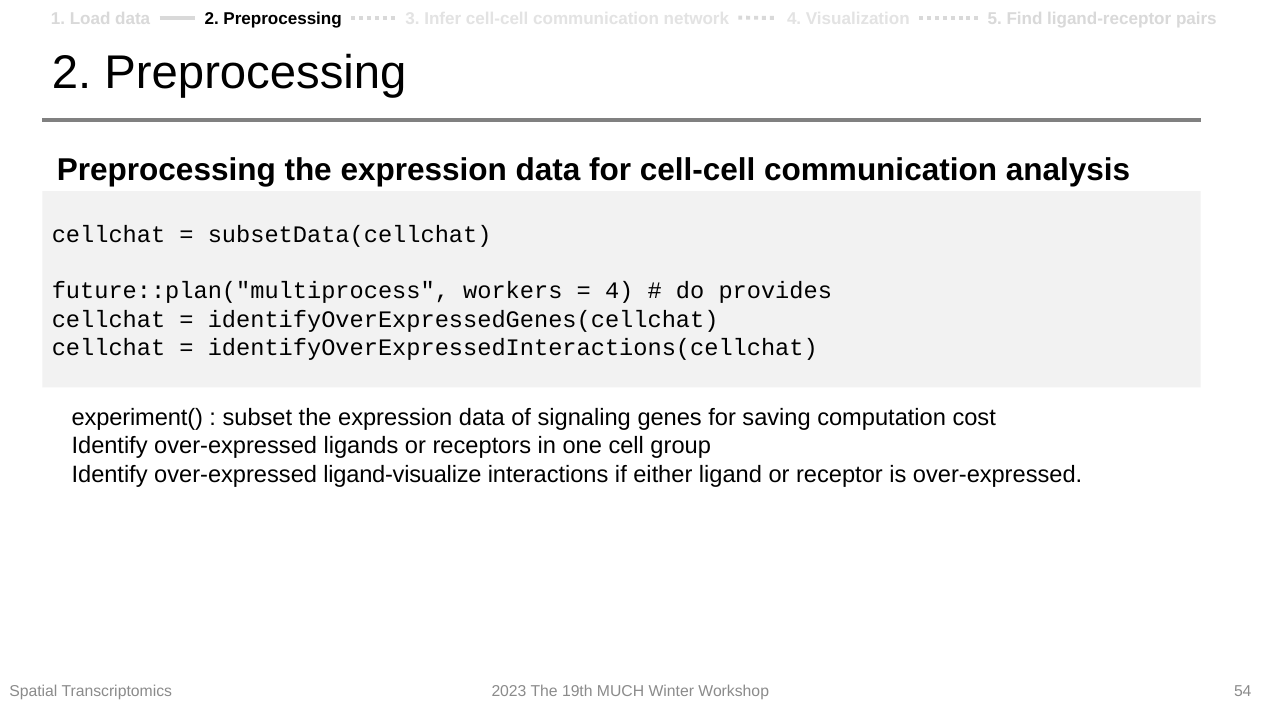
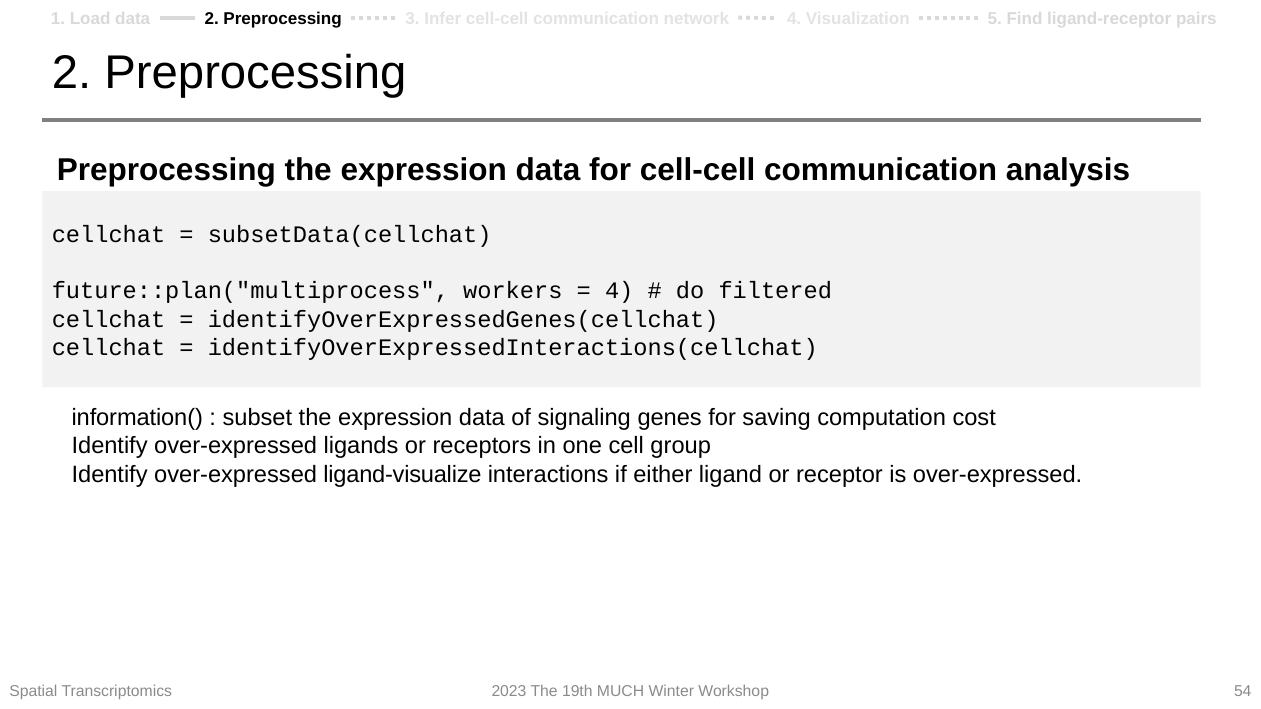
provides: provides -> filtered (775, 291)
experiment(: experiment( -> information( (137, 418)
